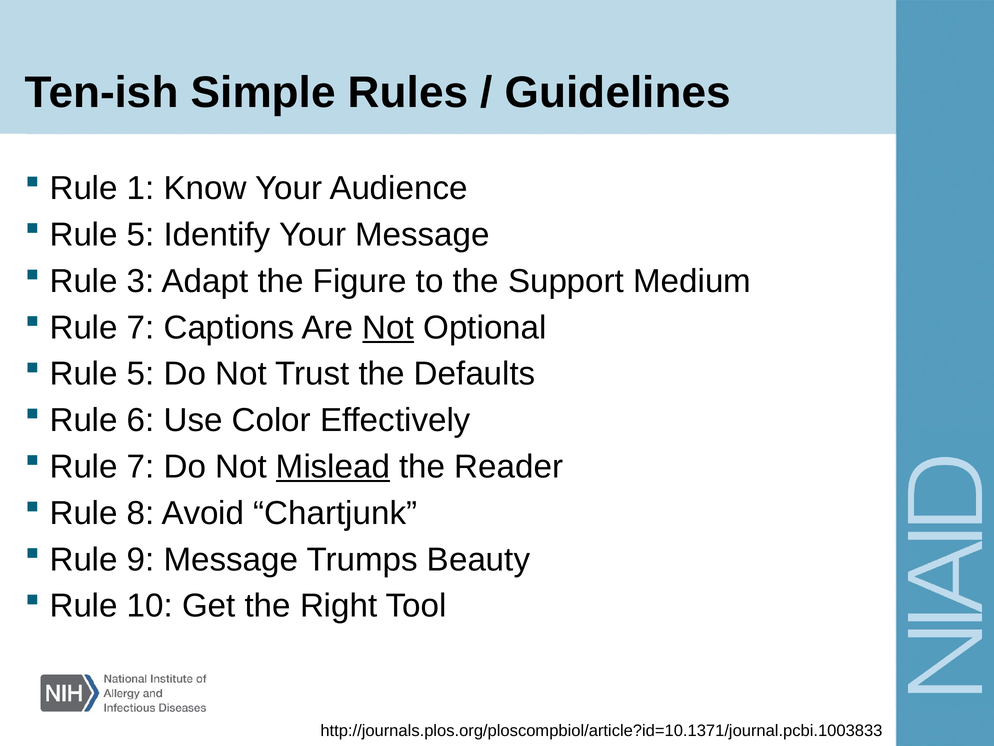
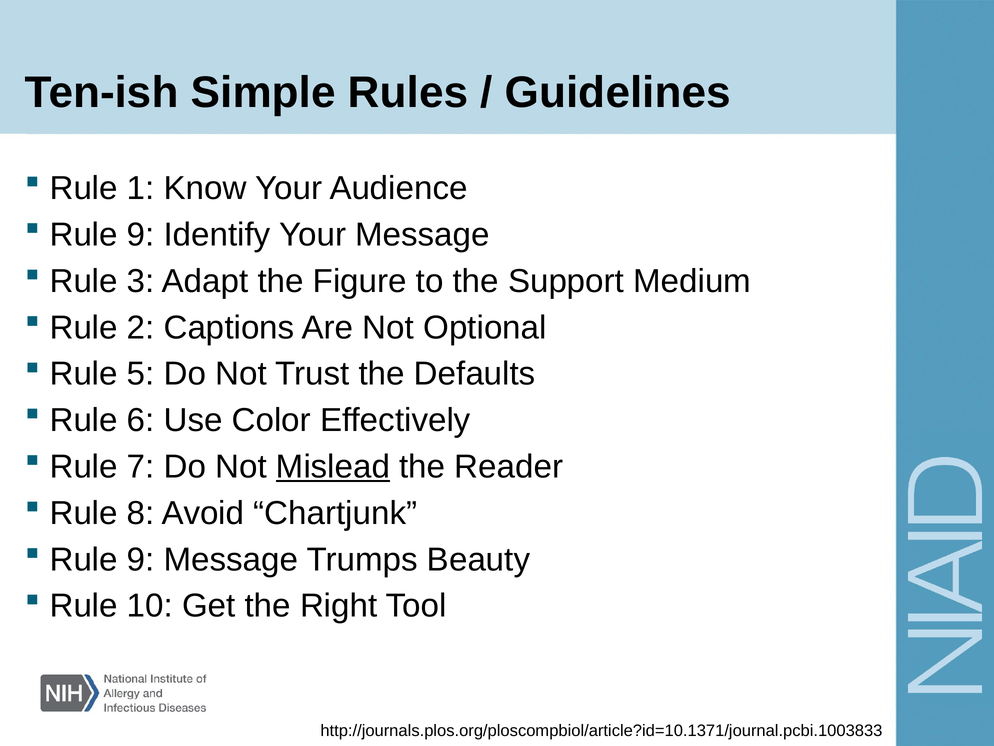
5: 5 -> 9 (141, 235)
7: 7 -> 2 (141, 327)
Not underline: present -> none (388, 327)
